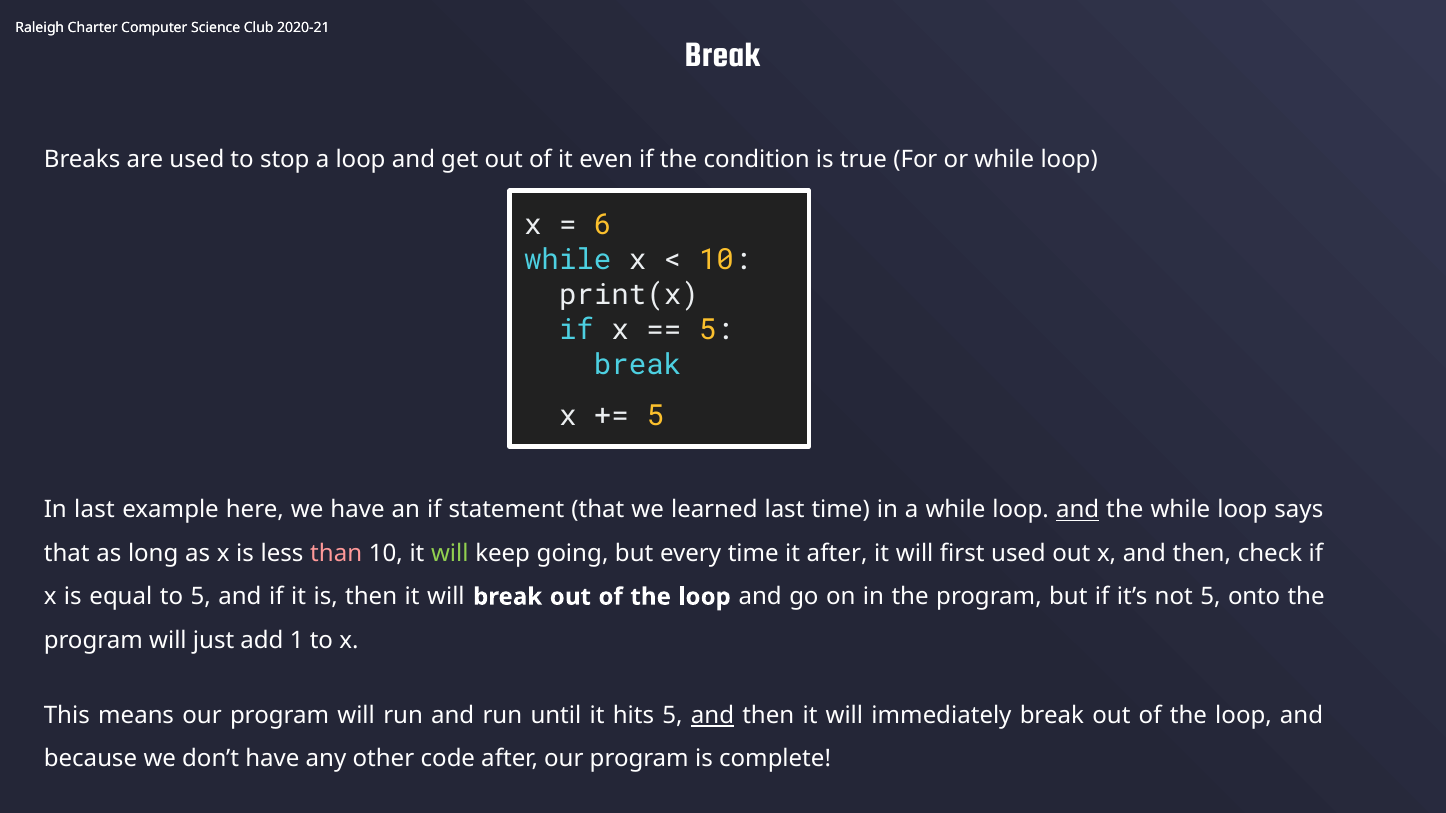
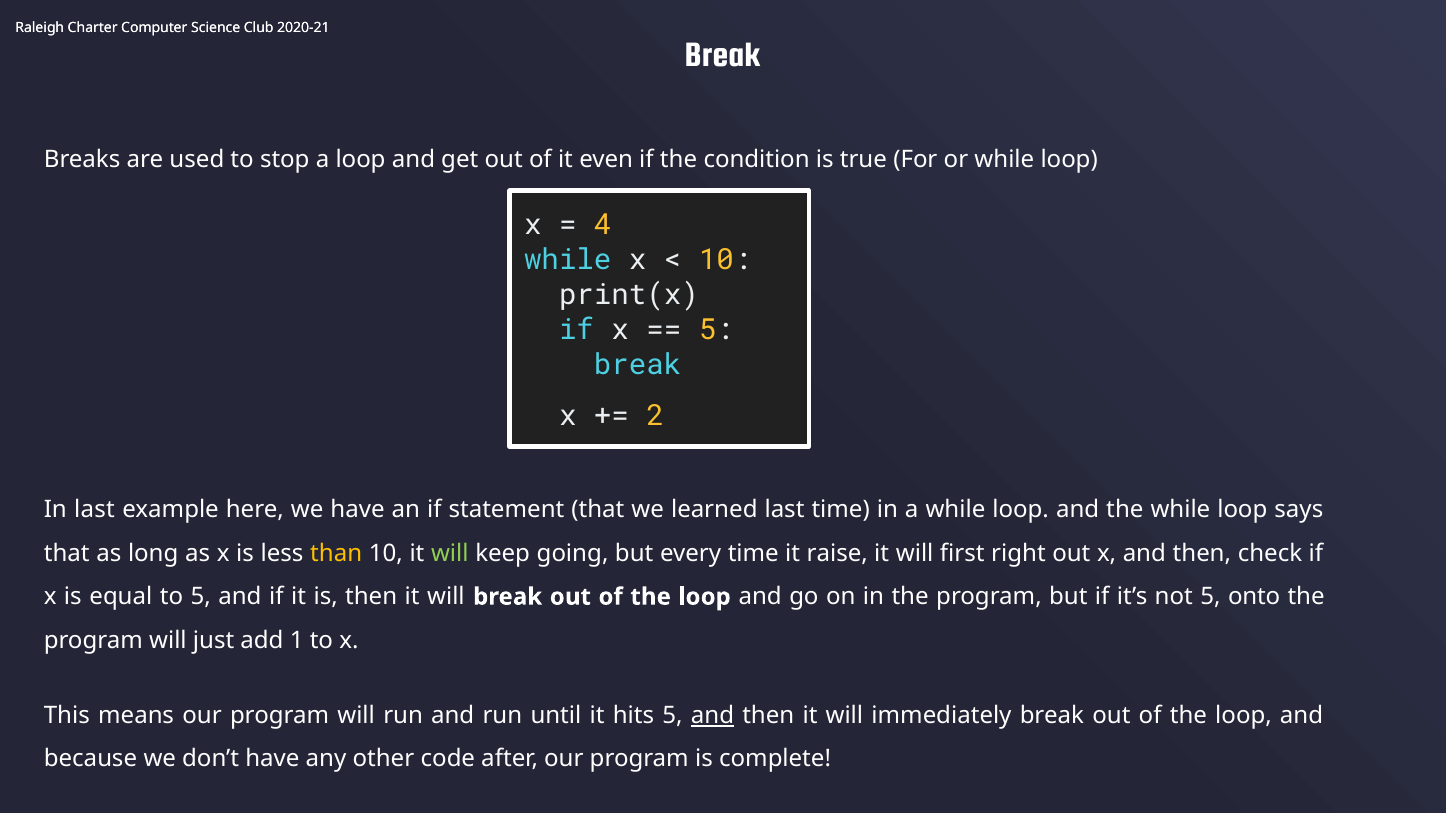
6: 6 -> 4 (603, 225)
5: 5 -> 2 (655, 416)
and underline: present -> none (1078, 510)
than colour: pink -> yellow (336, 554)
it after: after -> raise (837, 554)
first used: used -> right (1018, 554)
